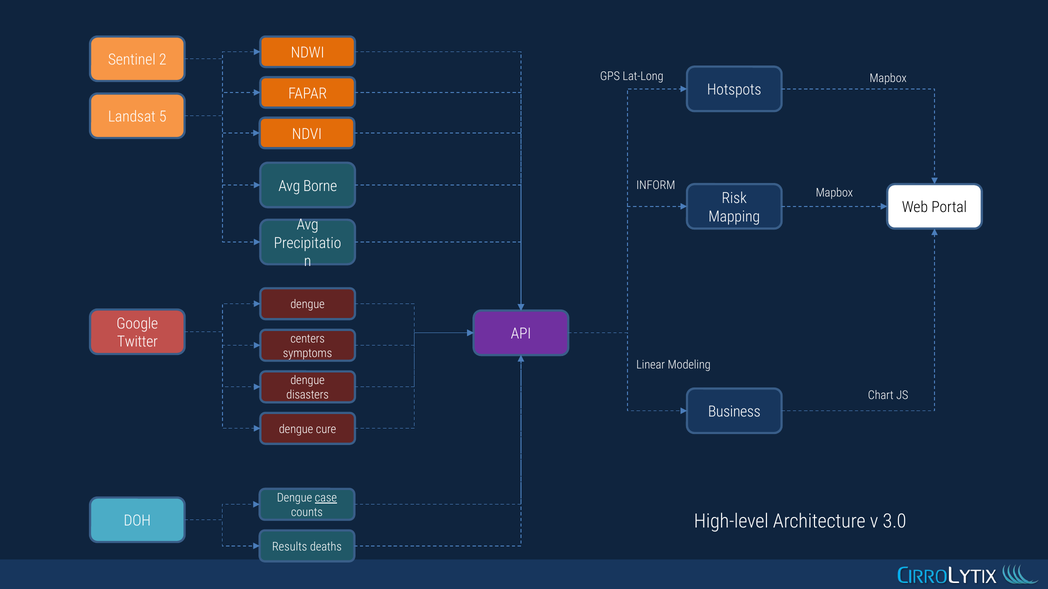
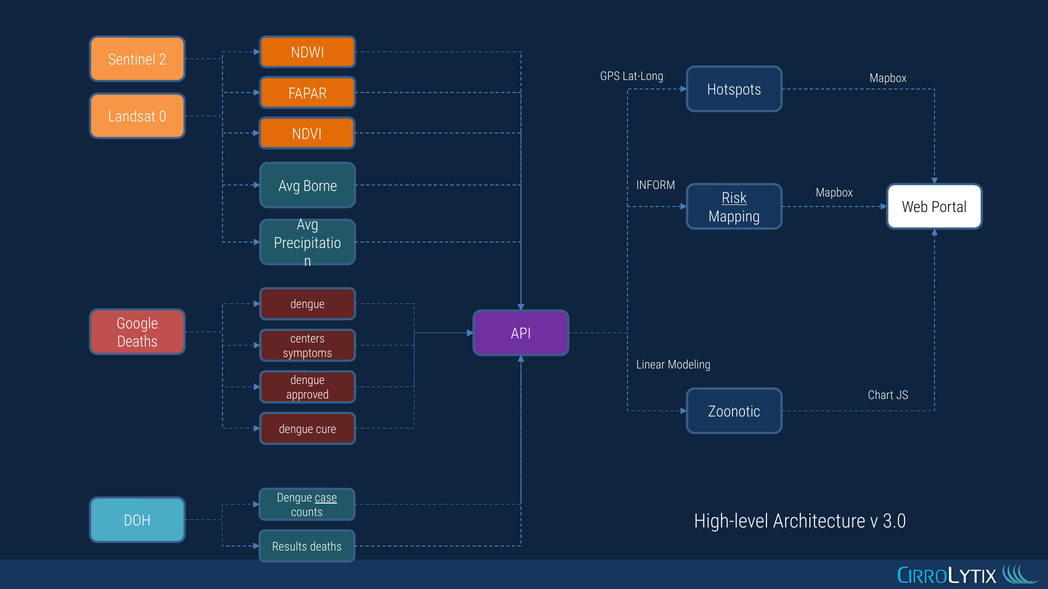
5: 5 -> 0 (163, 117)
Risk underline: none -> present (734, 198)
Twitter: Twitter -> Deaths (137, 342)
disasters: disasters -> approved (308, 395)
Business: Business -> Zoonotic (734, 412)
